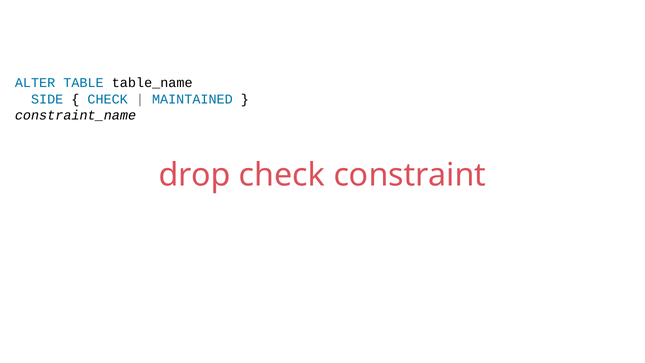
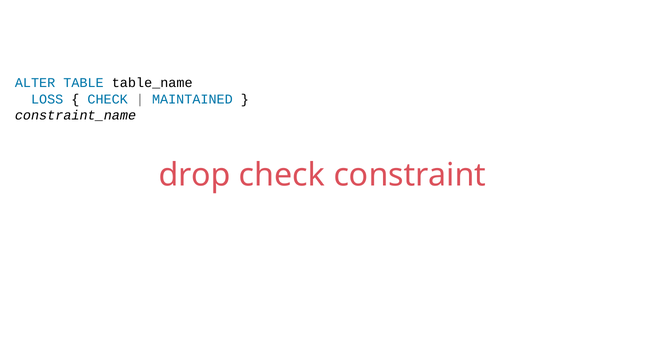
SIDE: SIDE -> LOSS (47, 99)
